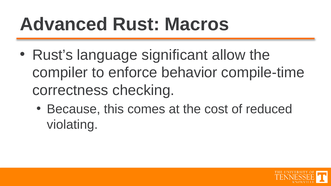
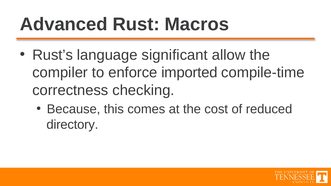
behavior: behavior -> imported (189, 73)
violating: violating -> directory (72, 125)
